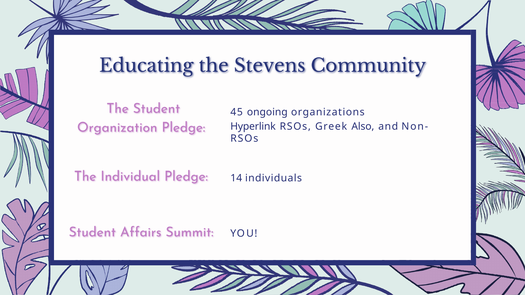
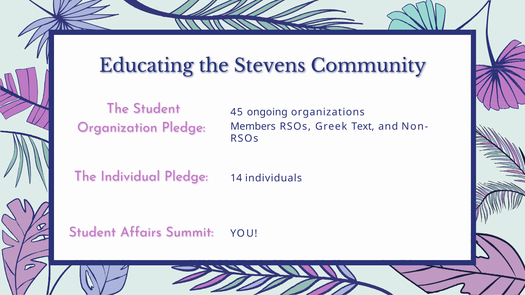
Hyperlink: Hyperlink -> Members (253, 126)
Also: Also -> Text (363, 126)
